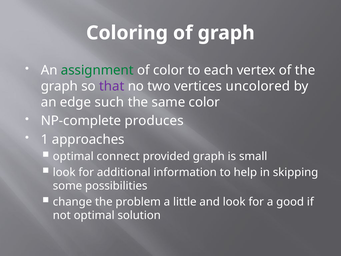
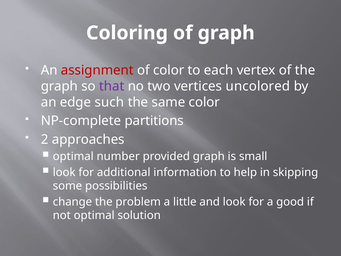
assignment colour: green -> red (97, 70)
produces: produces -> partitions (154, 121)
1: 1 -> 2 (45, 139)
connect: connect -> number (118, 156)
